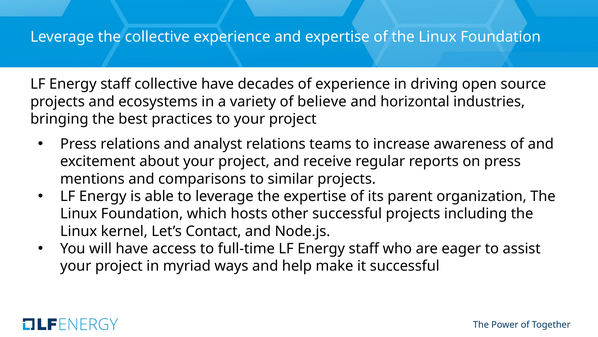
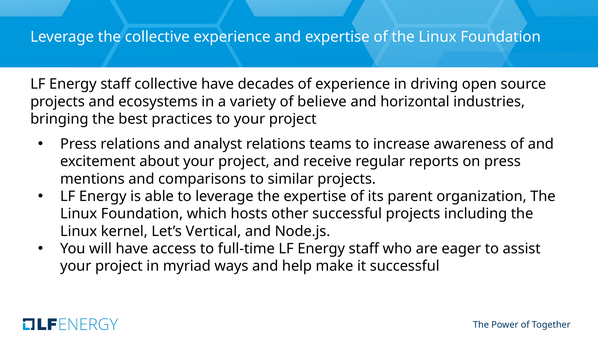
Contact: Contact -> Vertical (213, 231)
